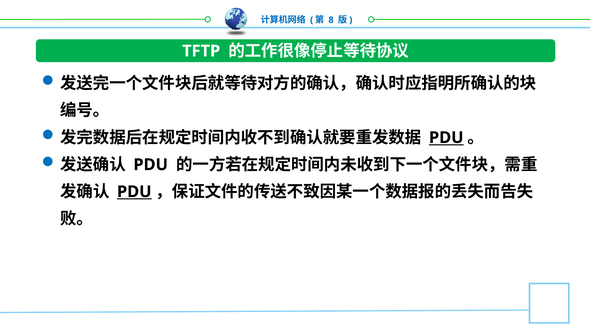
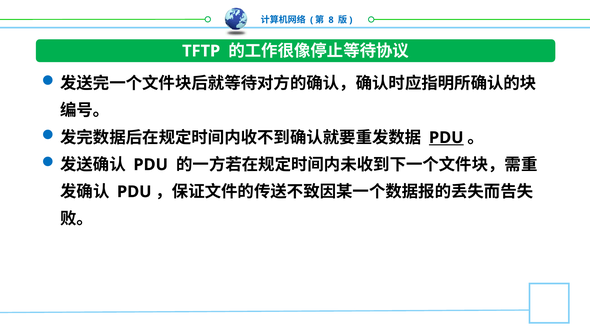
PDU underline: present -> none (134, 192)
